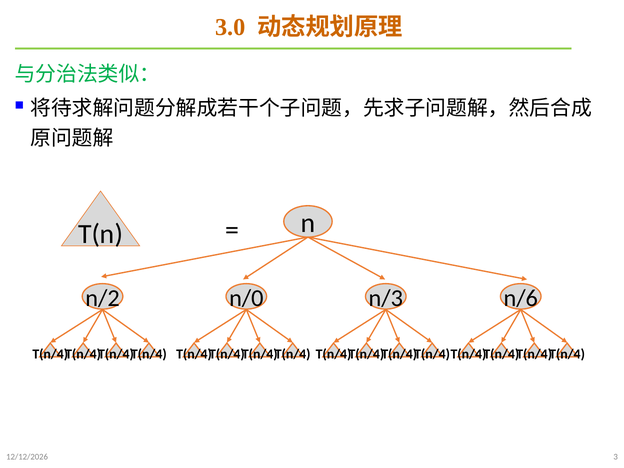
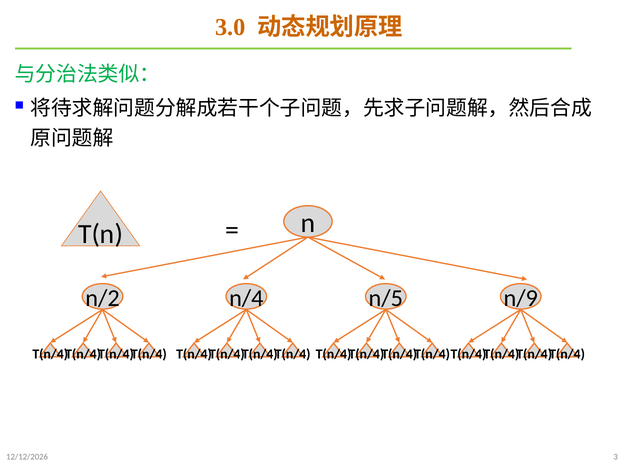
n/0: n/0 -> n/4 (246, 298)
n/3: n/3 -> n/5 (386, 298)
n/6: n/6 -> n/9 (521, 298)
